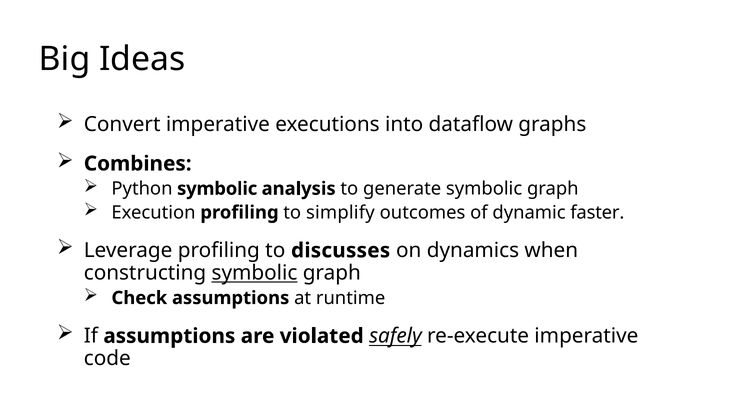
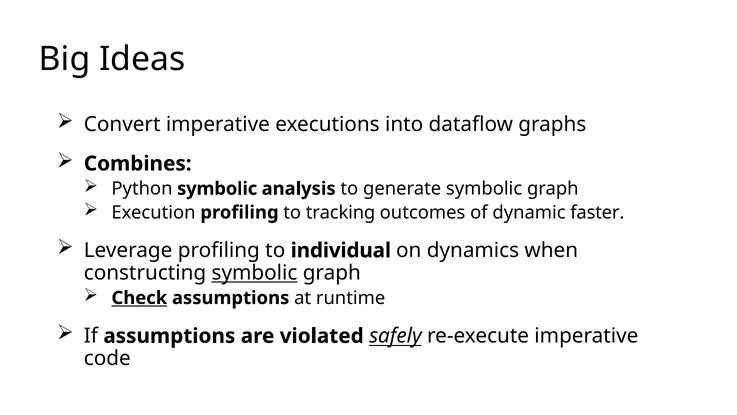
simplify: simplify -> tracking (341, 212)
discusses: discusses -> individual (341, 250)
Check underline: none -> present (139, 298)
